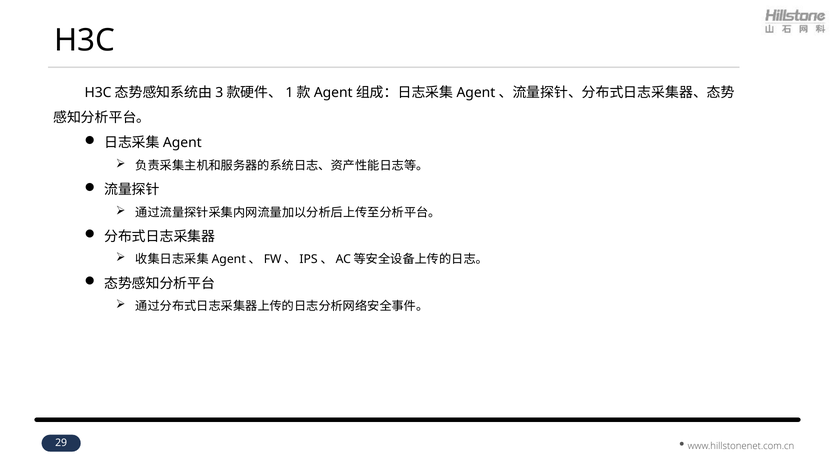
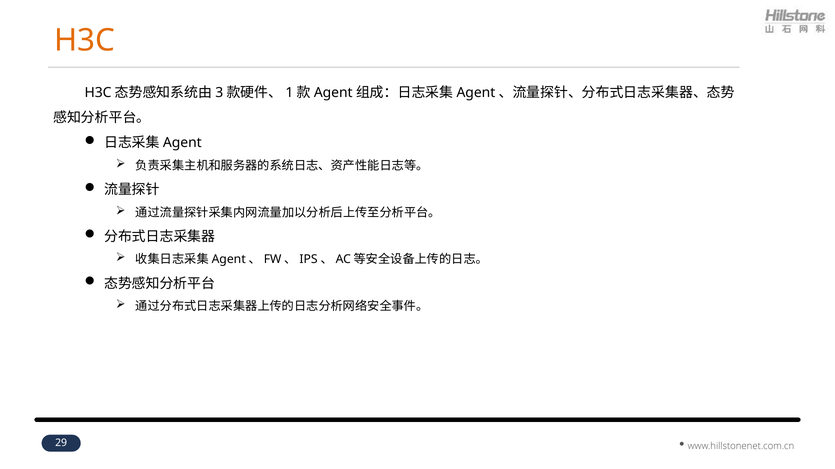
H3C colour: black -> orange (85, 41)
